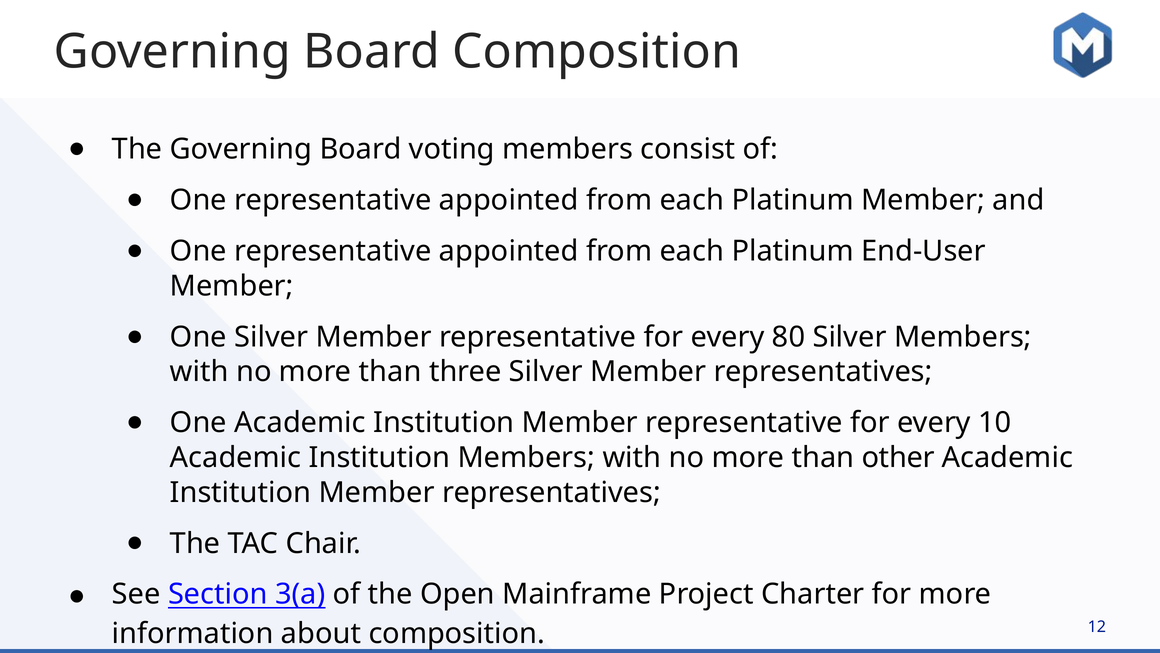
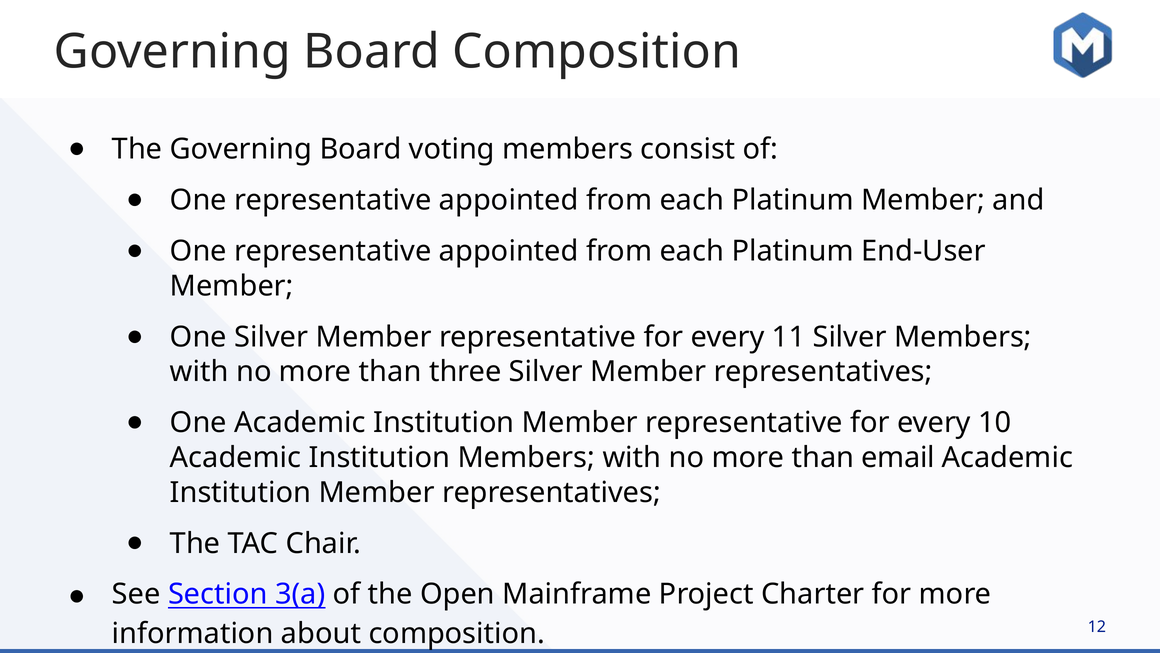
80: 80 -> 11 (789, 337)
other: other -> email (898, 457)
